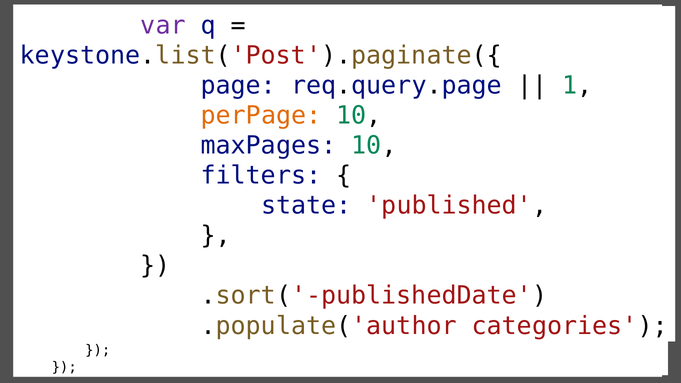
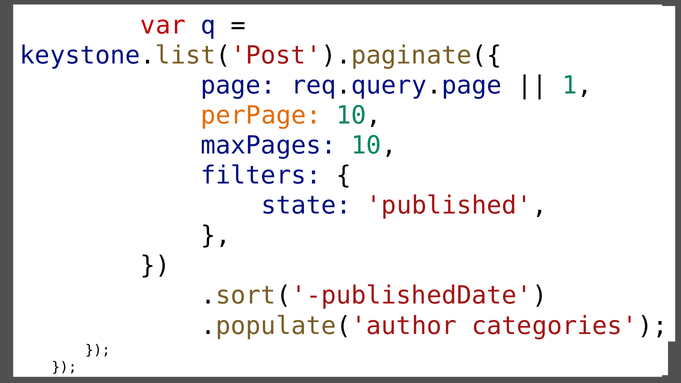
var colour: purple -> red (163, 25)
